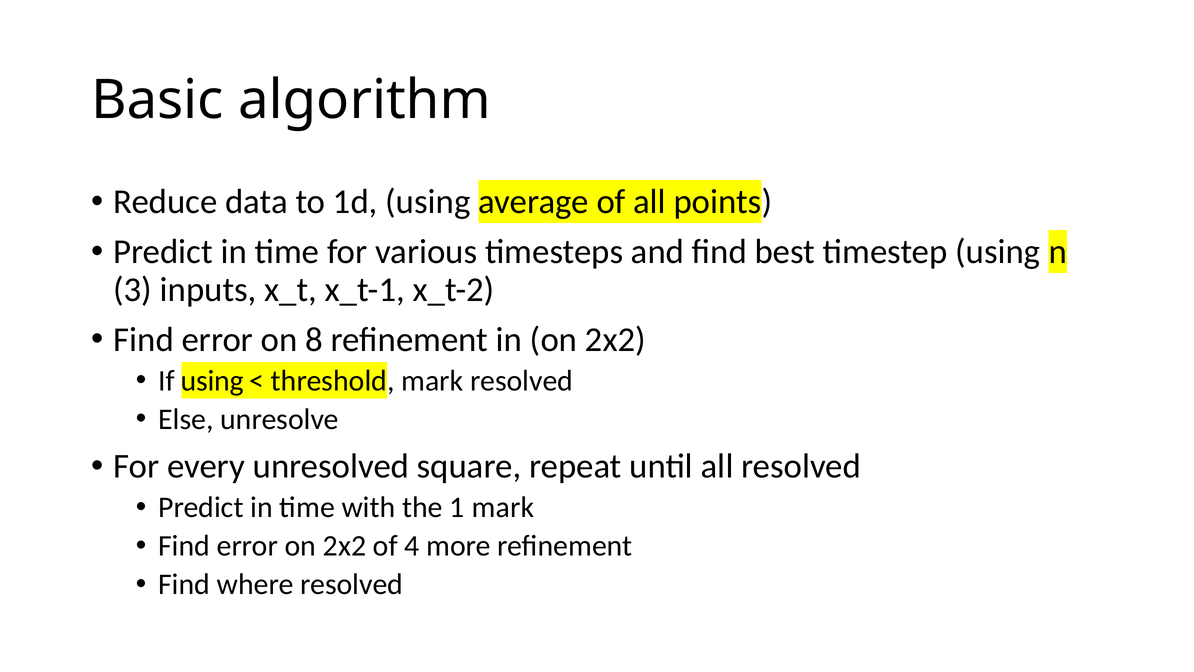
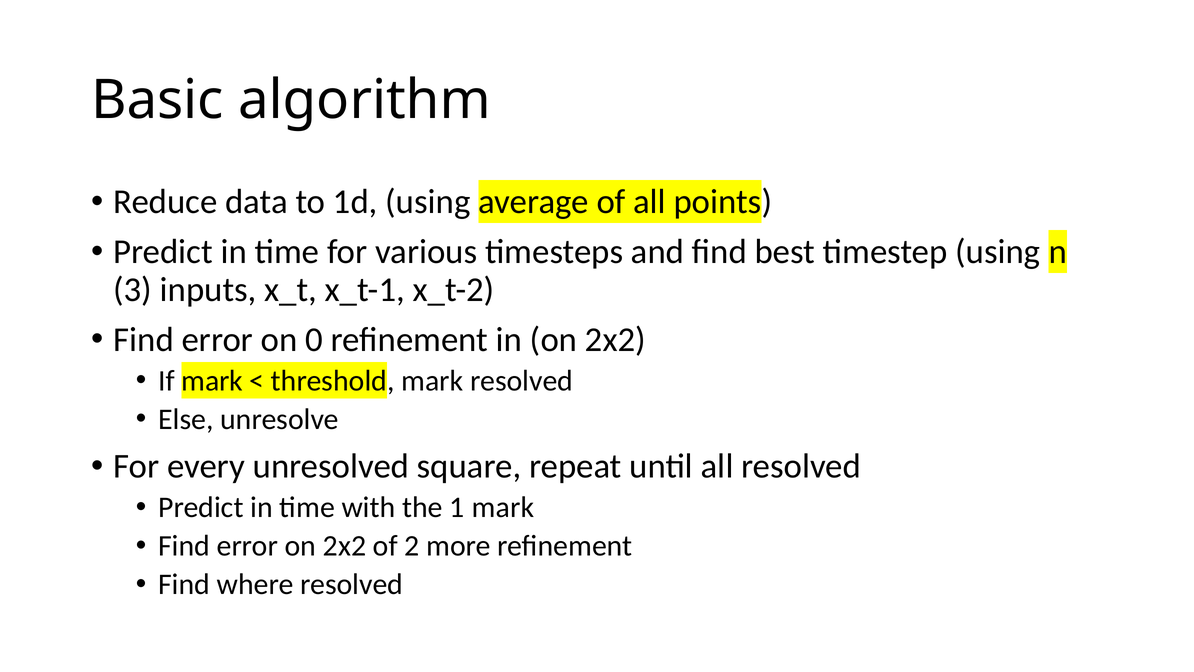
8: 8 -> 0 (314, 339)
If using: using -> mark (212, 380)
4: 4 -> 2 (412, 546)
